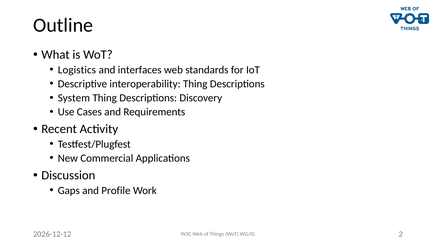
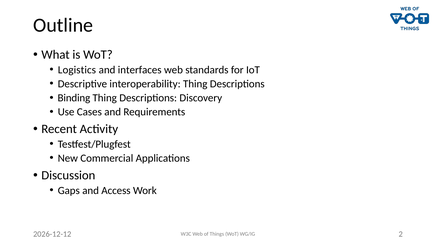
System: System -> Binding (74, 98)
Profile: Profile -> Access (116, 191)
